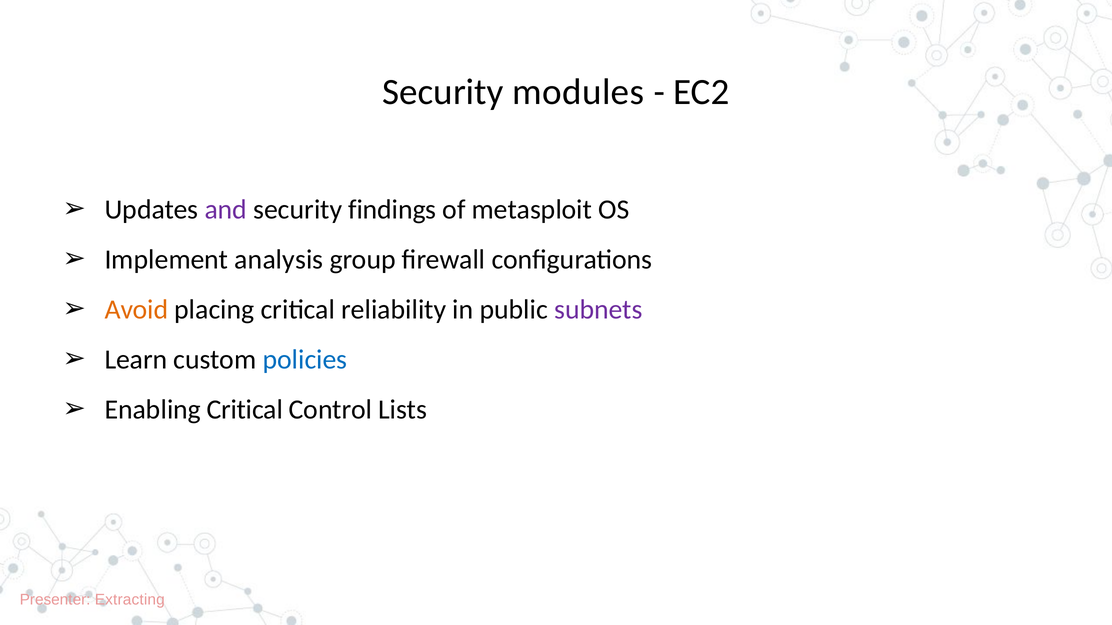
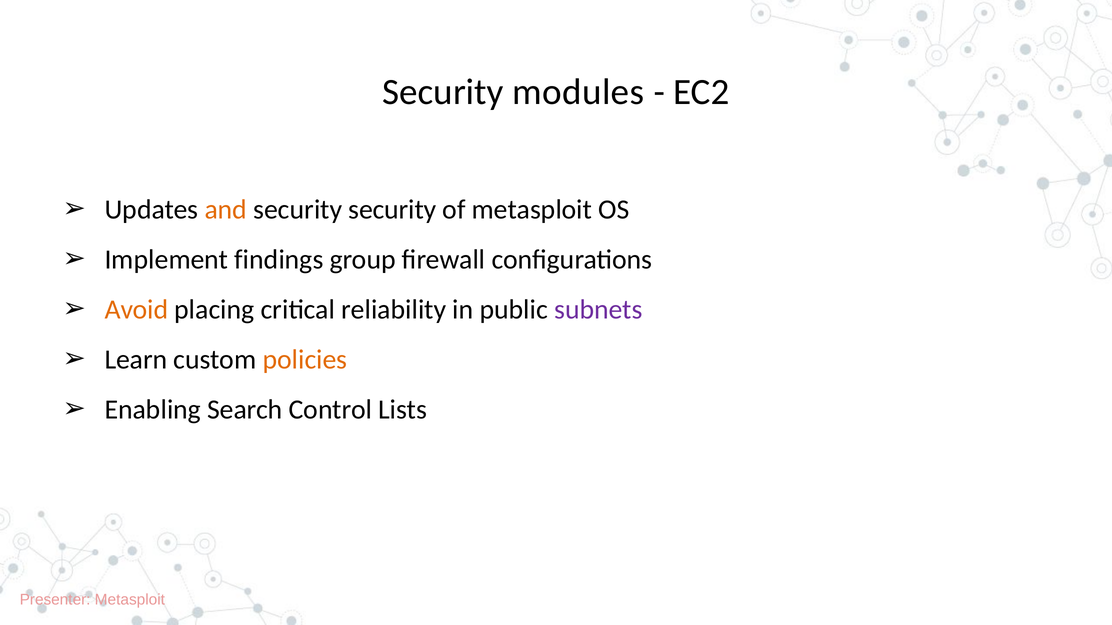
and colour: purple -> orange (226, 210)
security findings: findings -> security (392, 210)
analysis: analysis -> findings (279, 260)
policies colour: blue -> orange (305, 360)
Enabling Critical: Critical -> Search (245, 410)
Presenter Extracting: Extracting -> Metasploit (130, 600)
